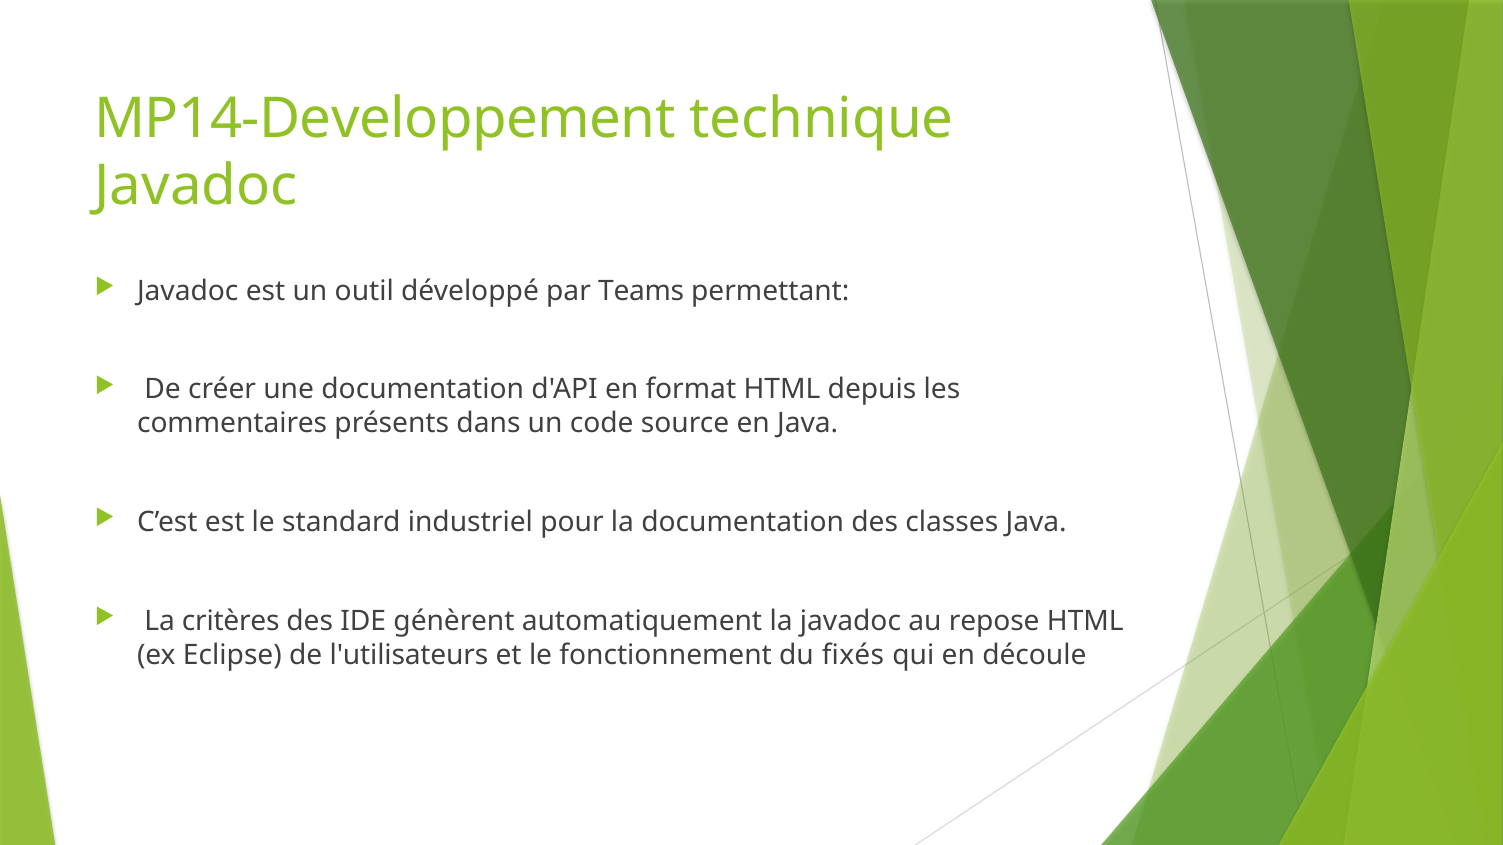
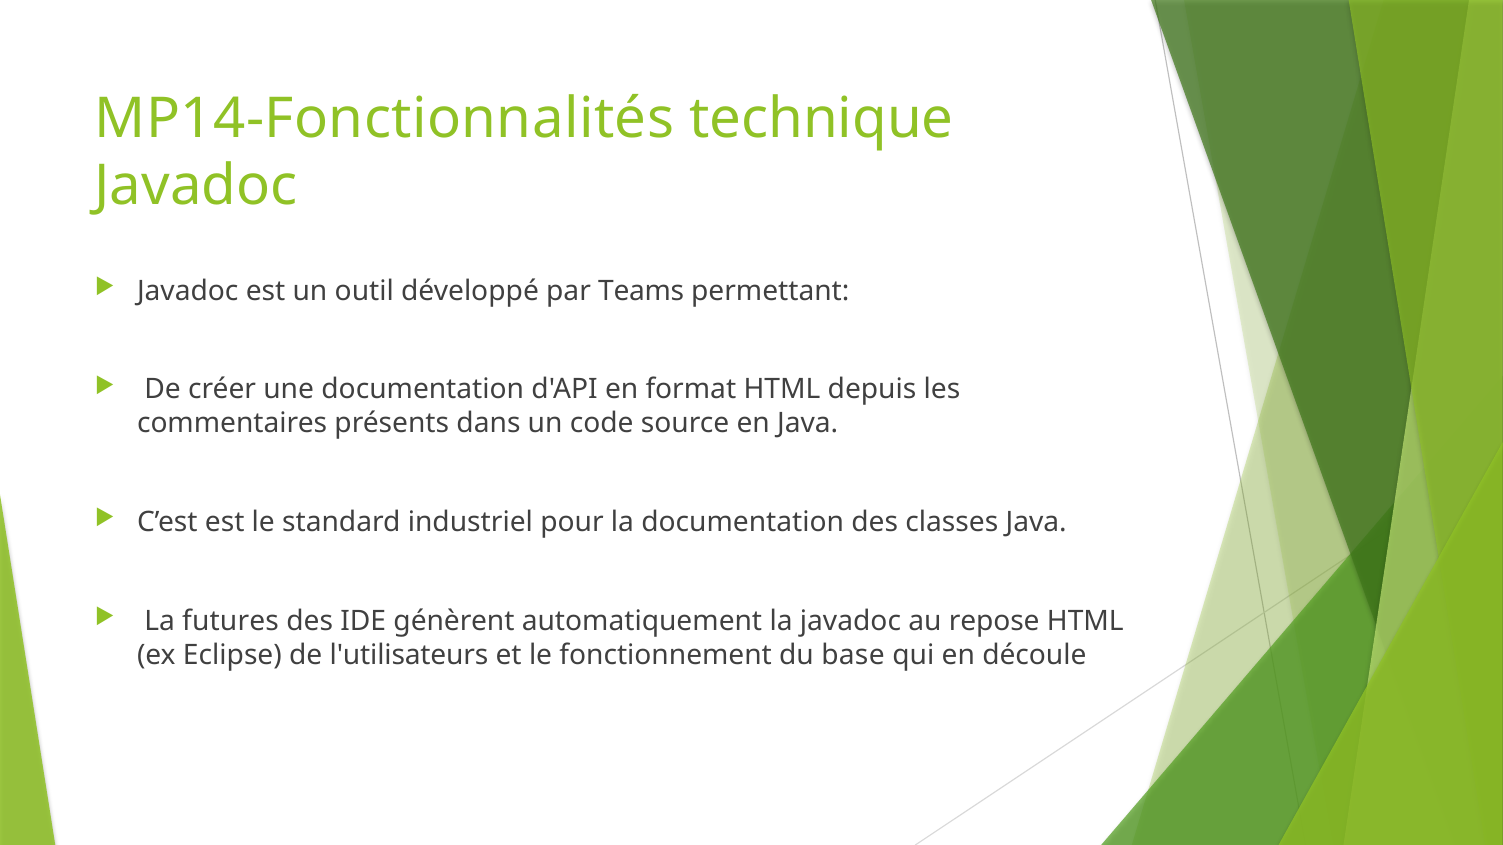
MP14-Developpement: MP14-Developpement -> MP14-Fonctionnalités (384, 119)
critères: critères -> futures (231, 622)
fixés: fixés -> base (853, 655)
